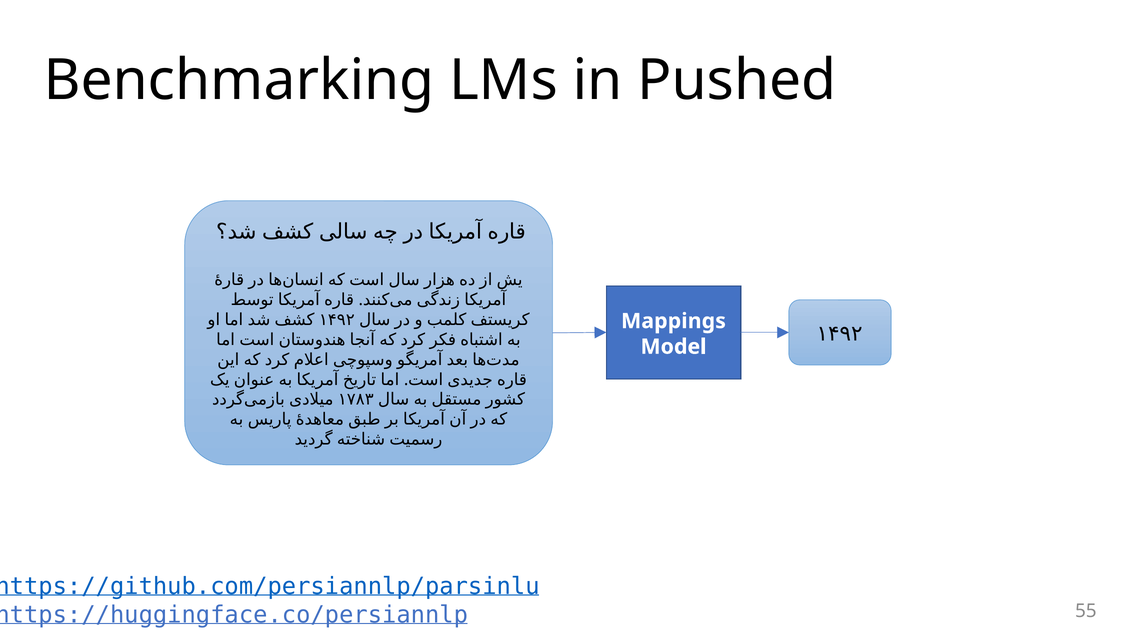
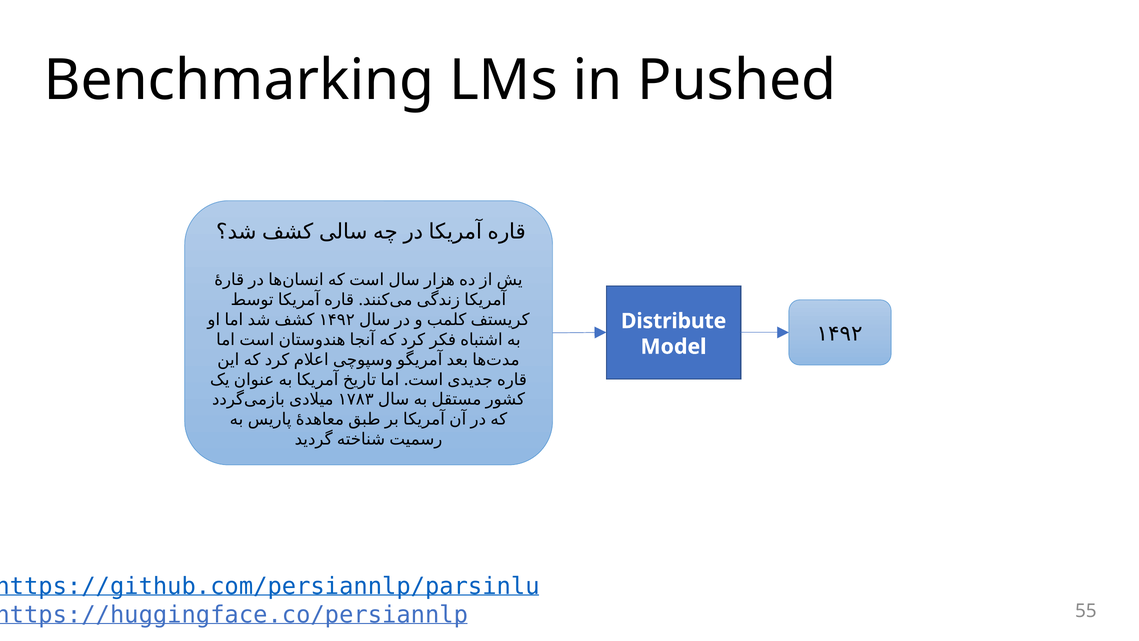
Mappings: Mappings -> Distribute (674, 321)
